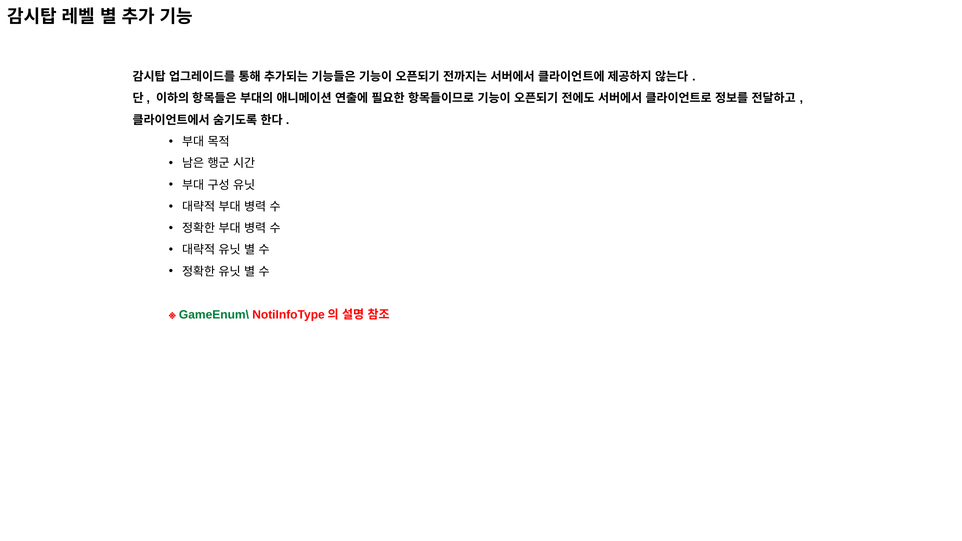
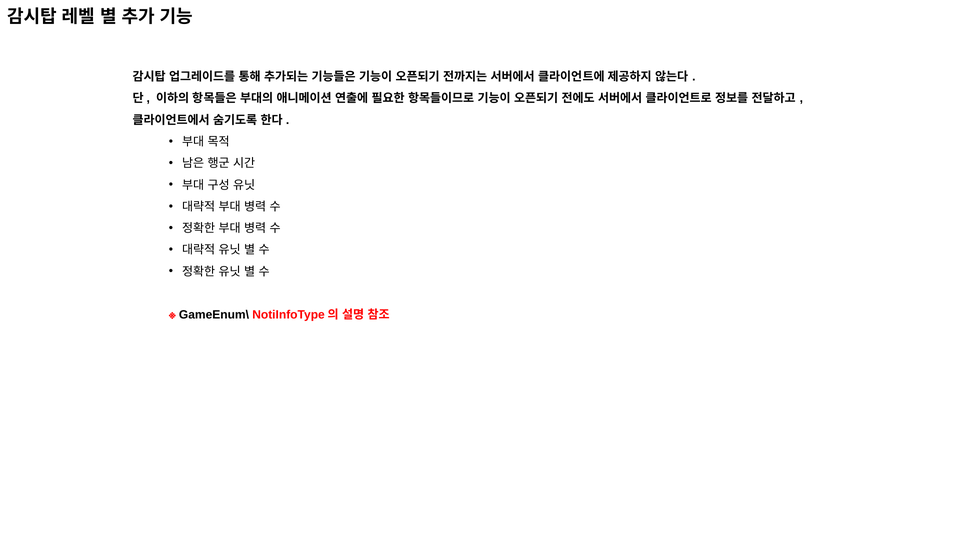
GameEnum\ colour: green -> black (214, 315)
